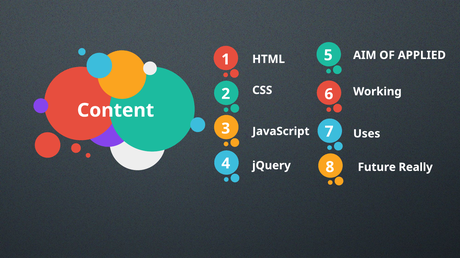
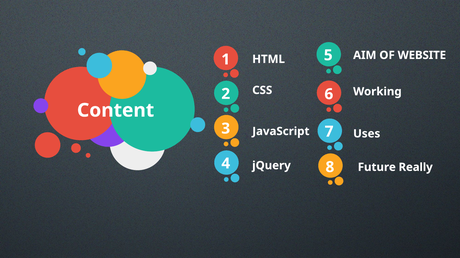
APPLIED: APPLIED -> WEBSITE (422, 55)
